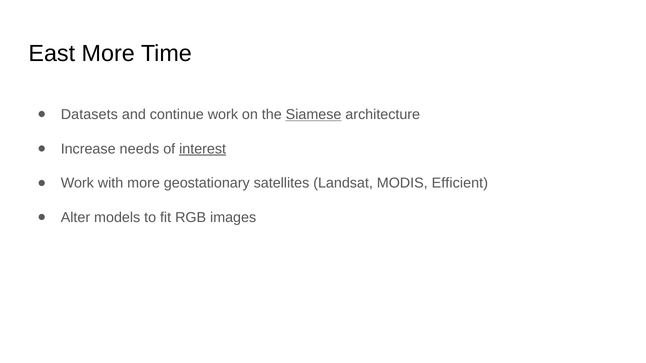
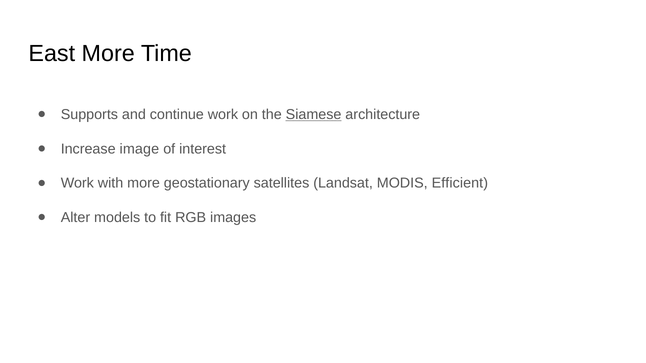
Datasets: Datasets -> Supports (89, 115)
needs: needs -> image (139, 149)
interest underline: present -> none (203, 149)
